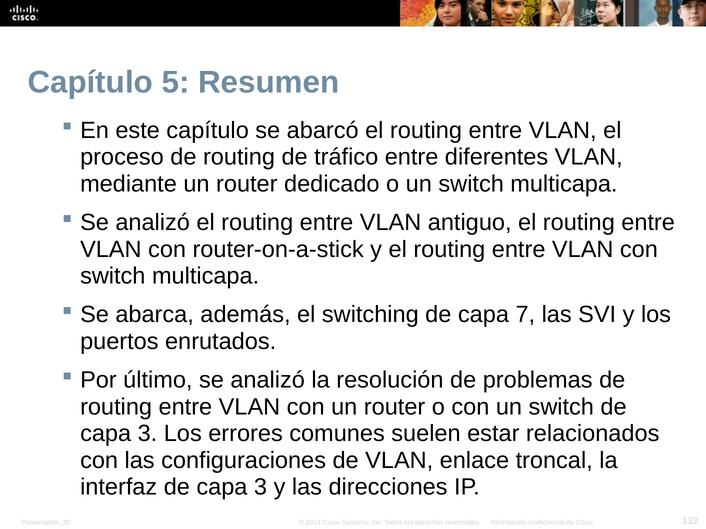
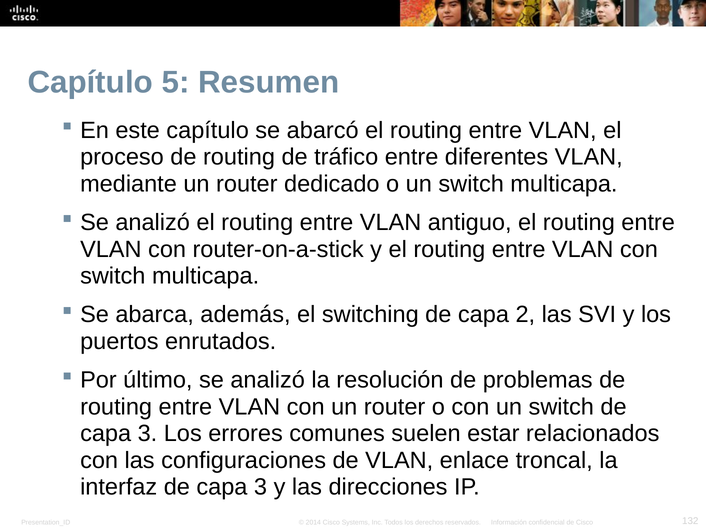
7: 7 -> 2 (525, 315)
